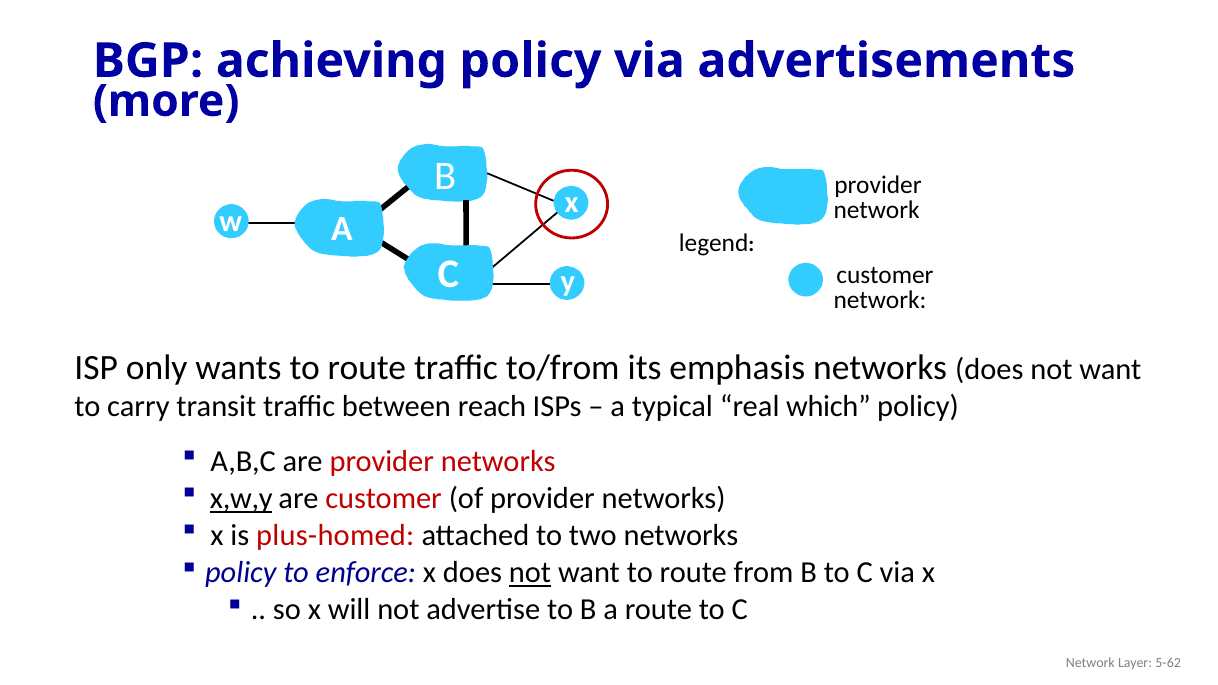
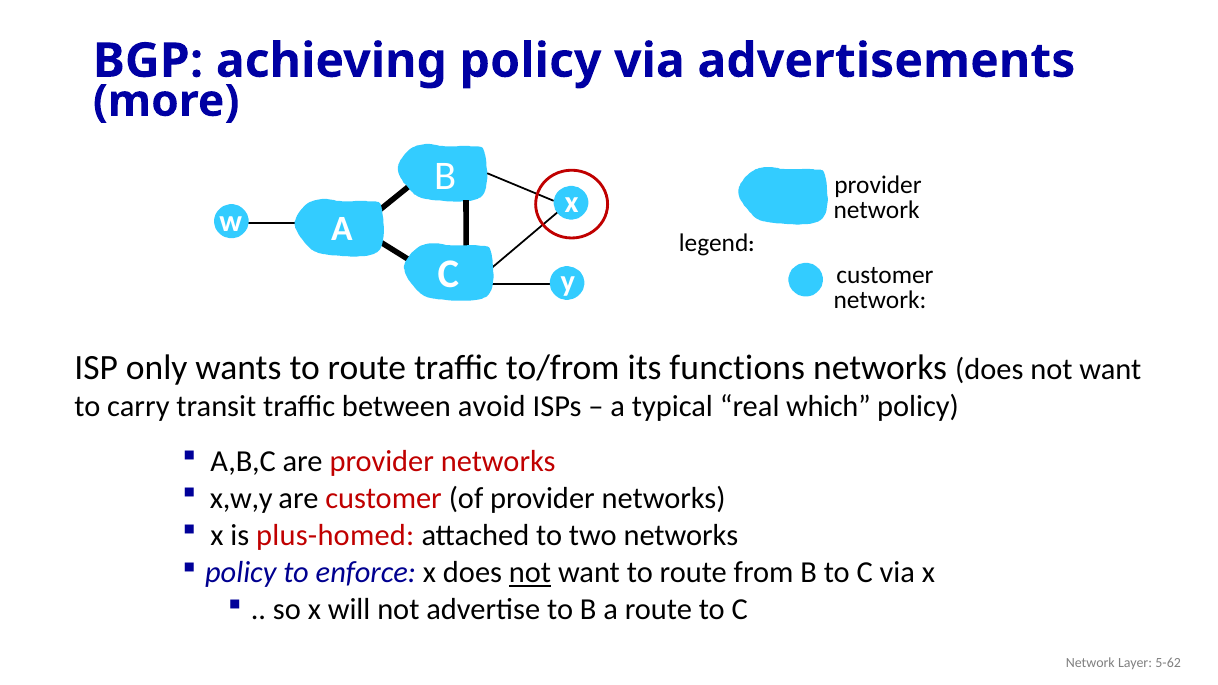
emphasis: emphasis -> functions (737, 368)
reach: reach -> avoid (492, 407)
x,w,y underline: present -> none (241, 499)
